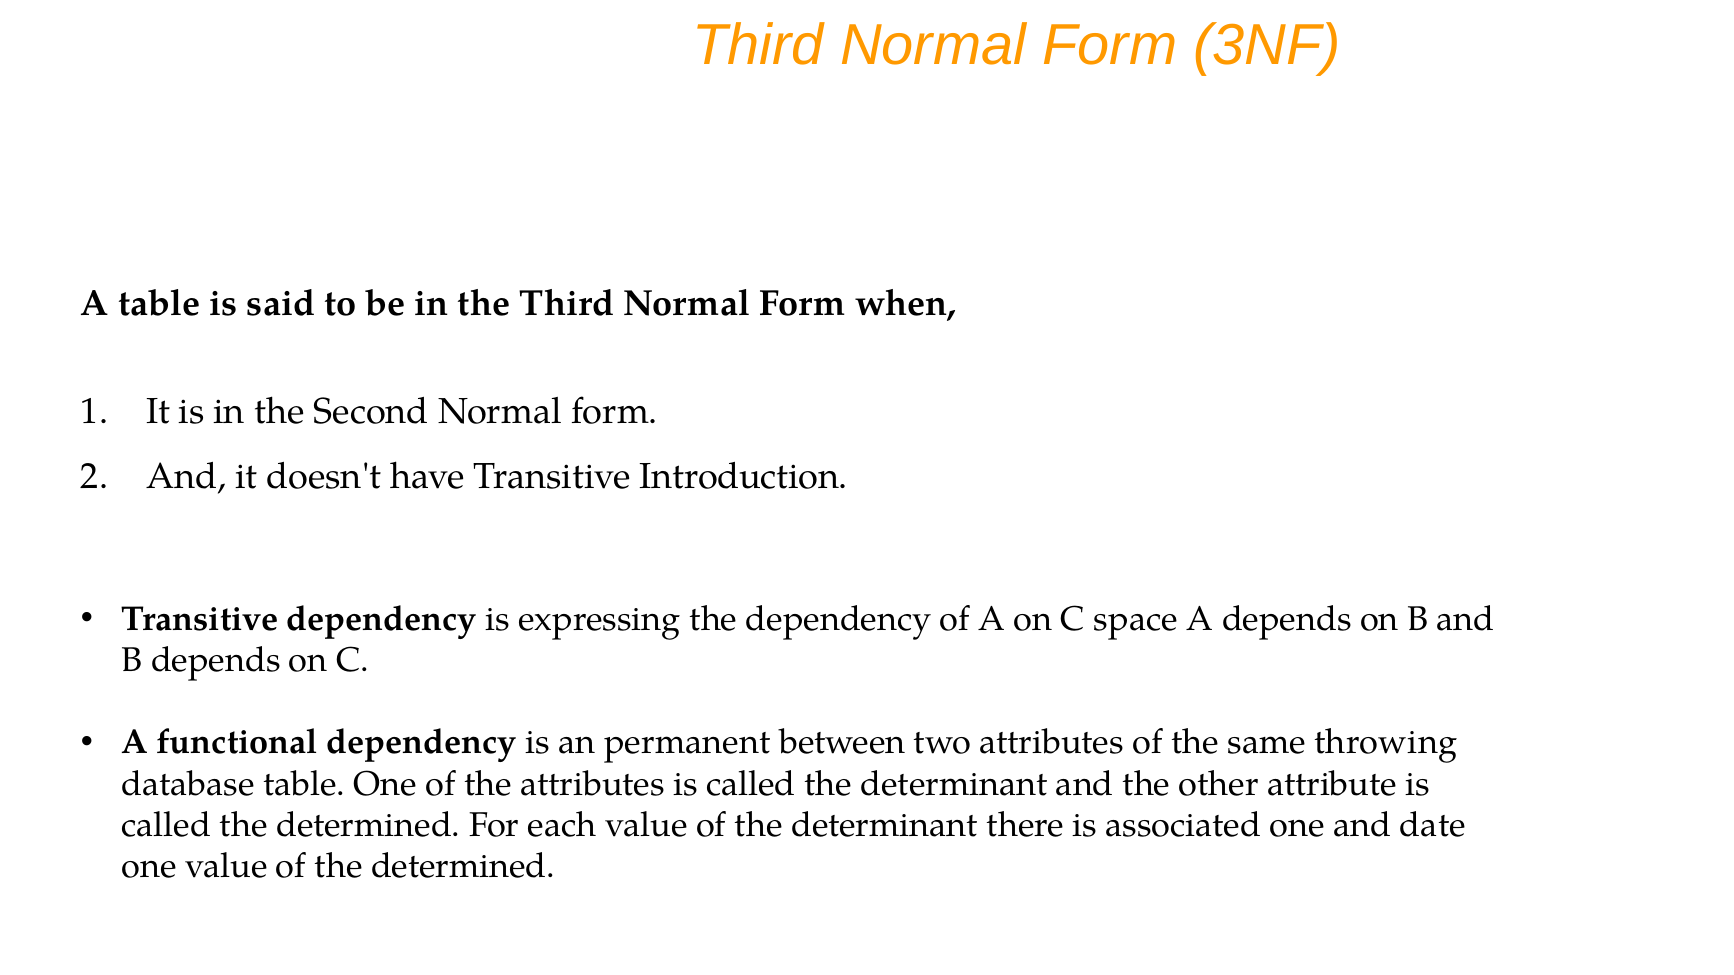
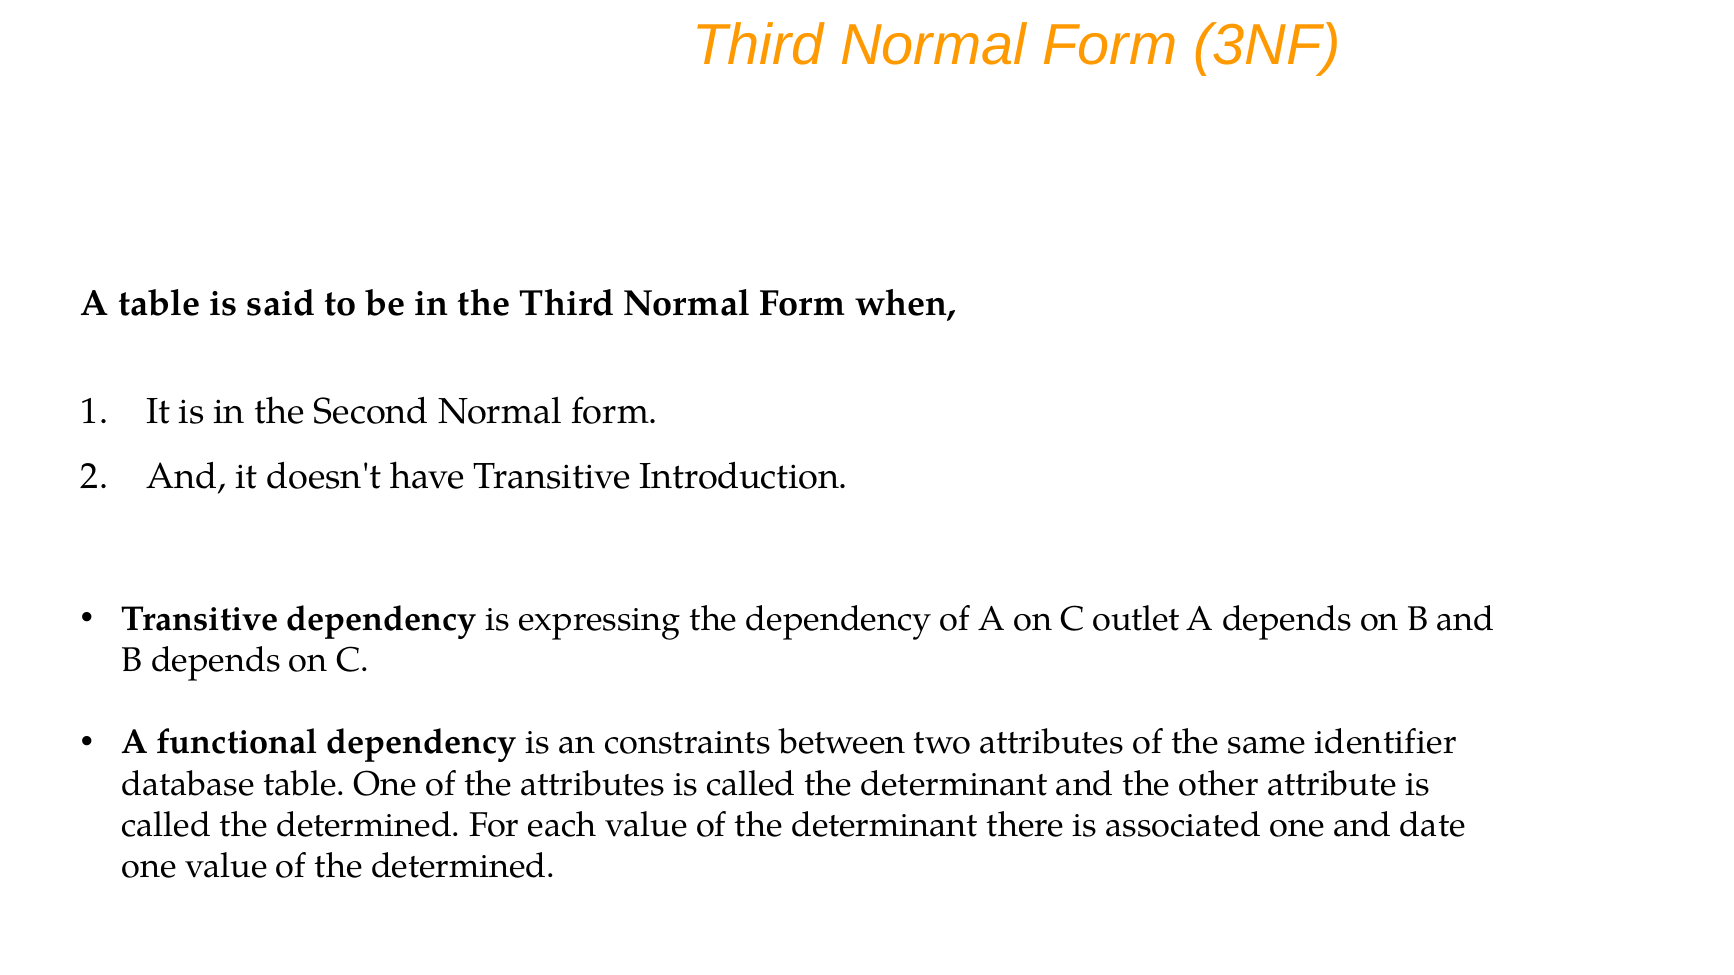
space: space -> outlet (1136, 619)
permanent: permanent -> constraints (687, 743)
throwing: throwing -> identifier (1386, 743)
